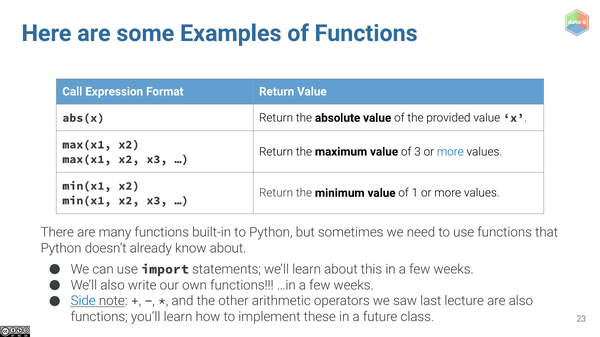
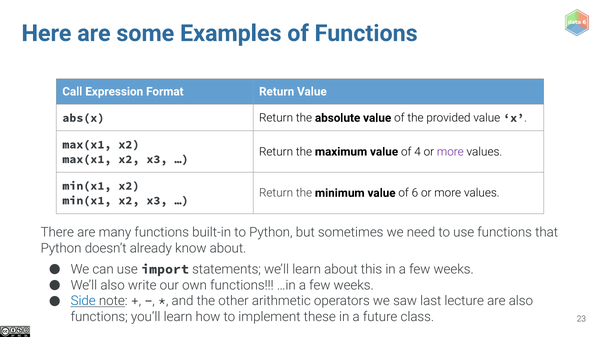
3: 3 -> 4 (418, 152)
more colour: blue -> purple (450, 152)
1: 1 -> 6 (415, 193)
